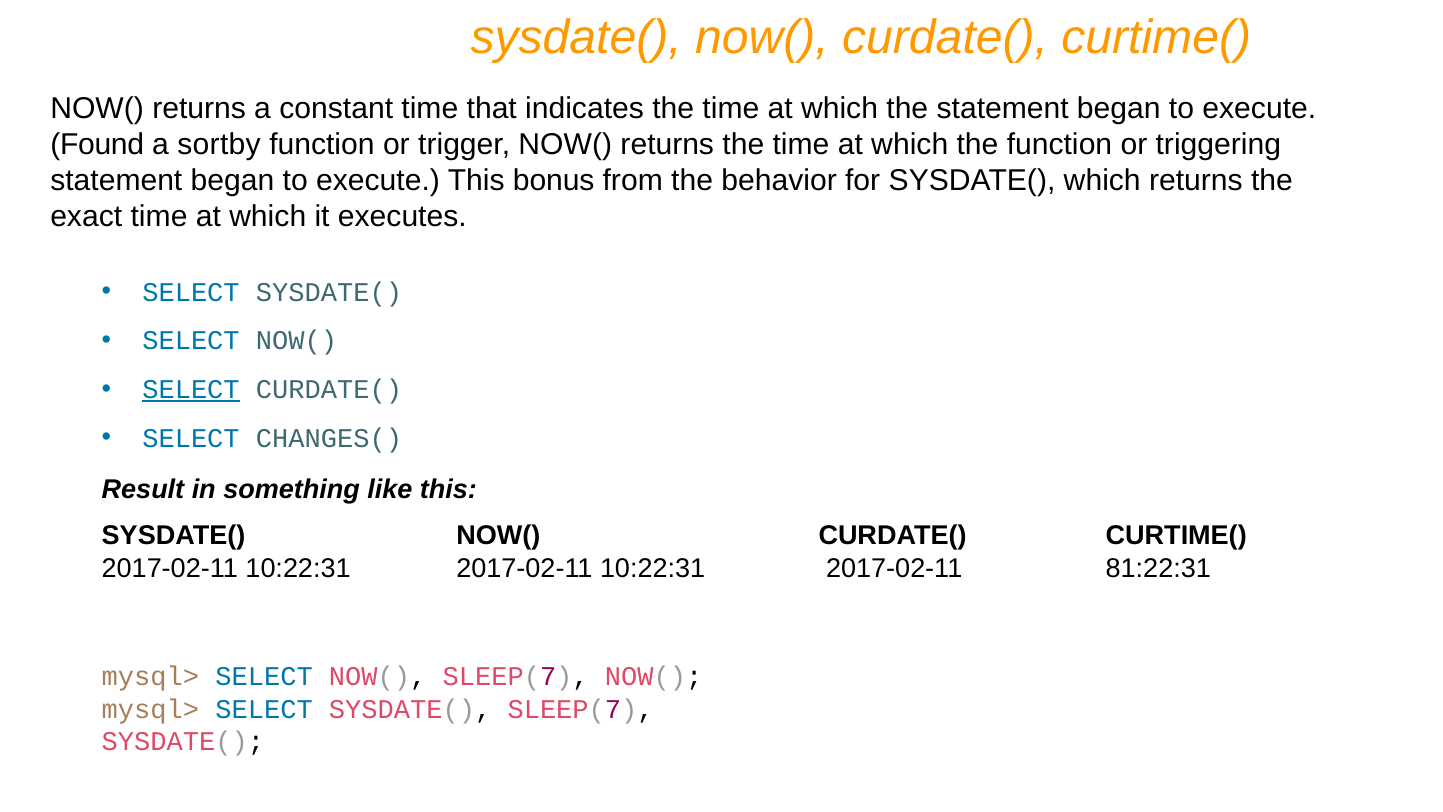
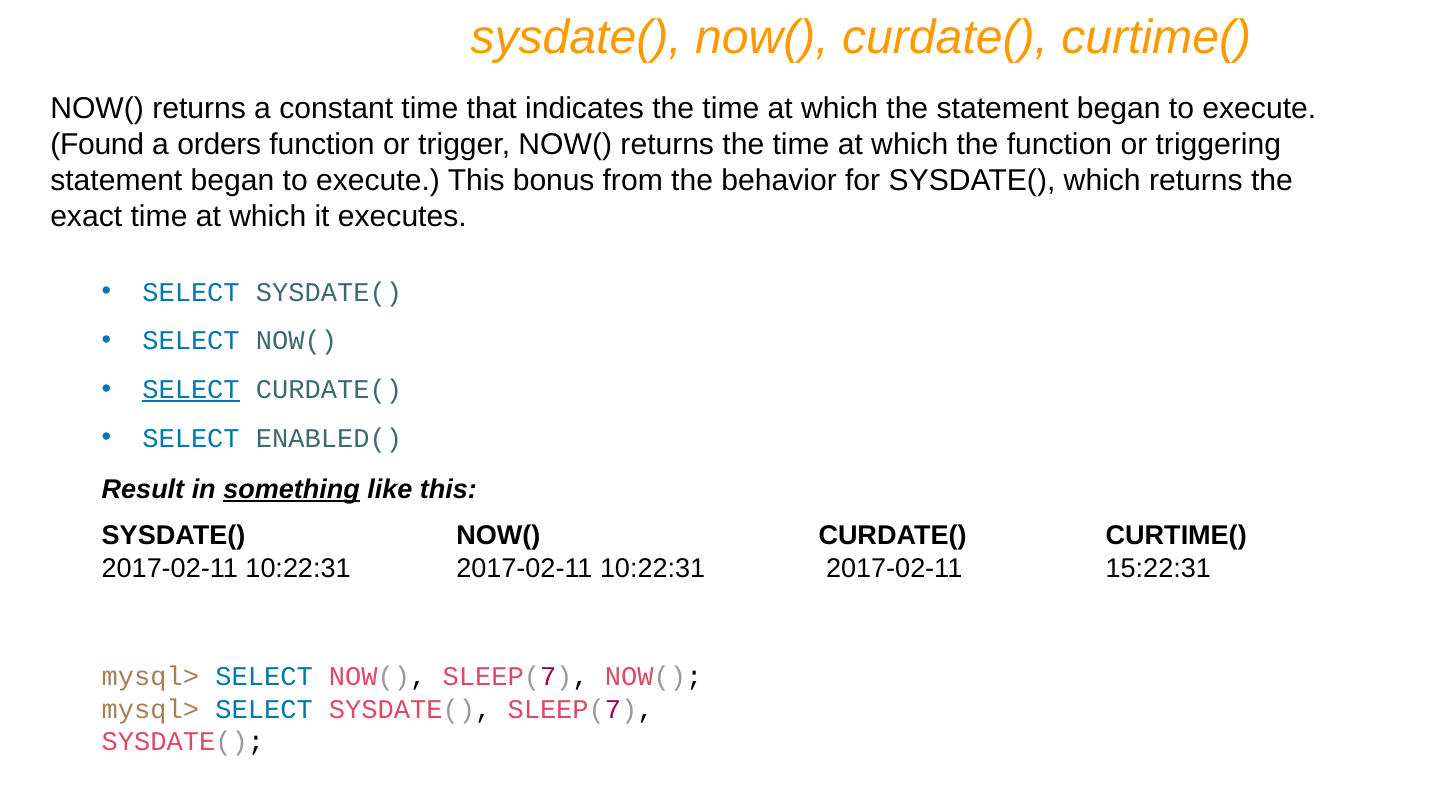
sortby: sortby -> orders (219, 145)
CHANGES(: CHANGES( -> ENABLED( (329, 438)
something underline: none -> present (292, 489)
81:22:31: 81:22:31 -> 15:22:31 (1158, 568)
